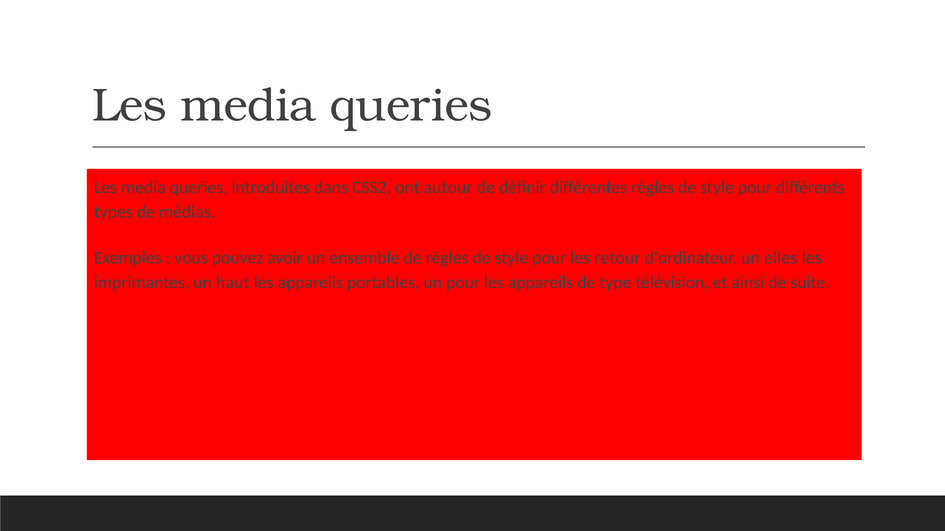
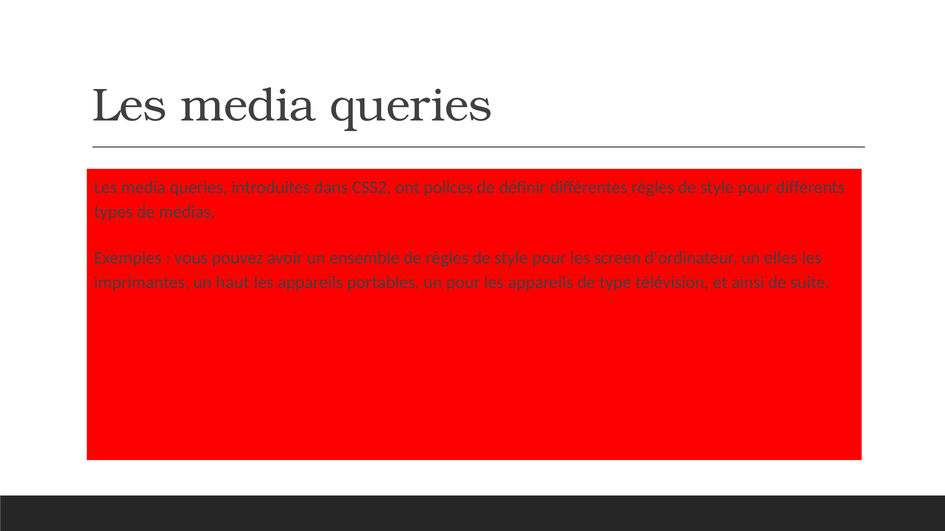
autour: autour -> polices (448, 188)
retour: retour -> screen (617, 258)
